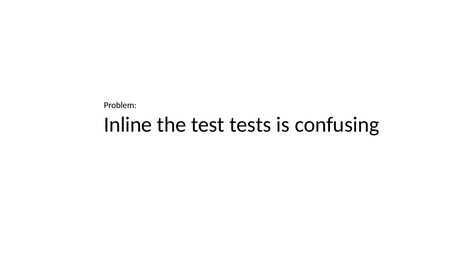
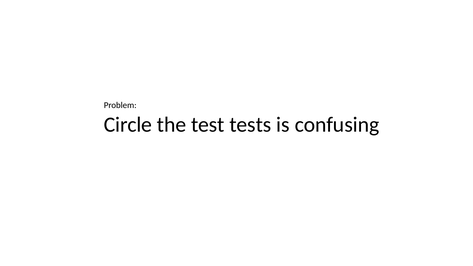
Inline: Inline -> Circle (128, 125)
